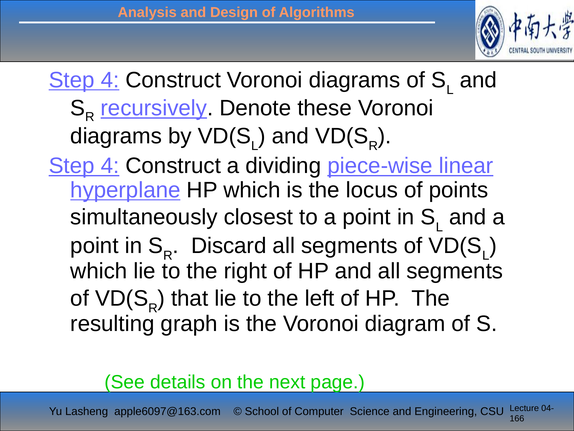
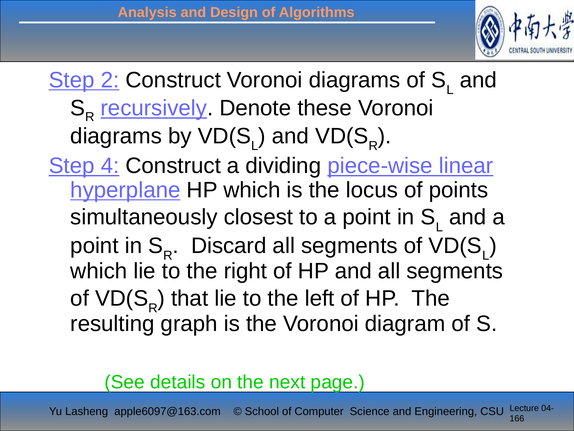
4: 4 -> 2 (110, 80)
